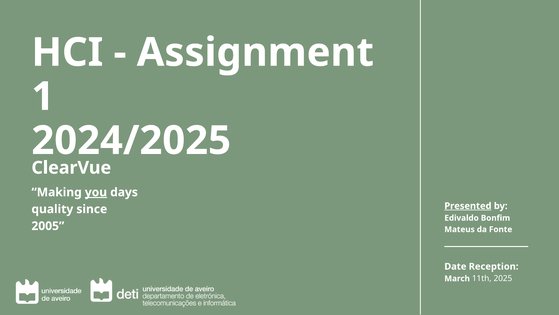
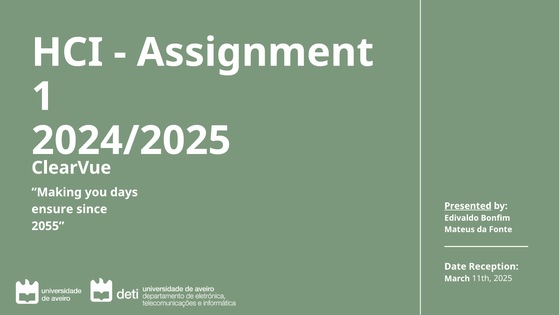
you underline: present -> none (96, 192)
quality: quality -> ensure (52, 209)
2005: 2005 -> 2055 (48, 226)
